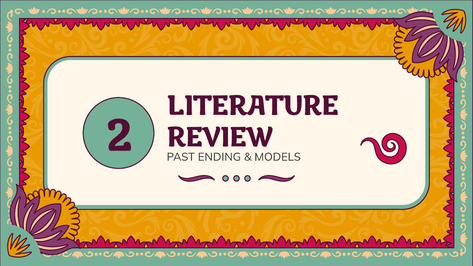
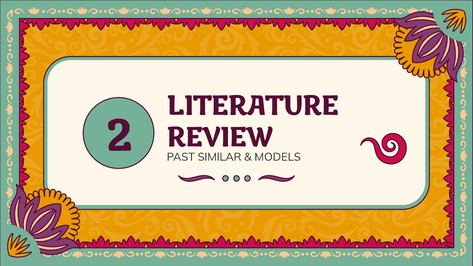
ENDING: ENDING -> SIMILAR (220, 157)
